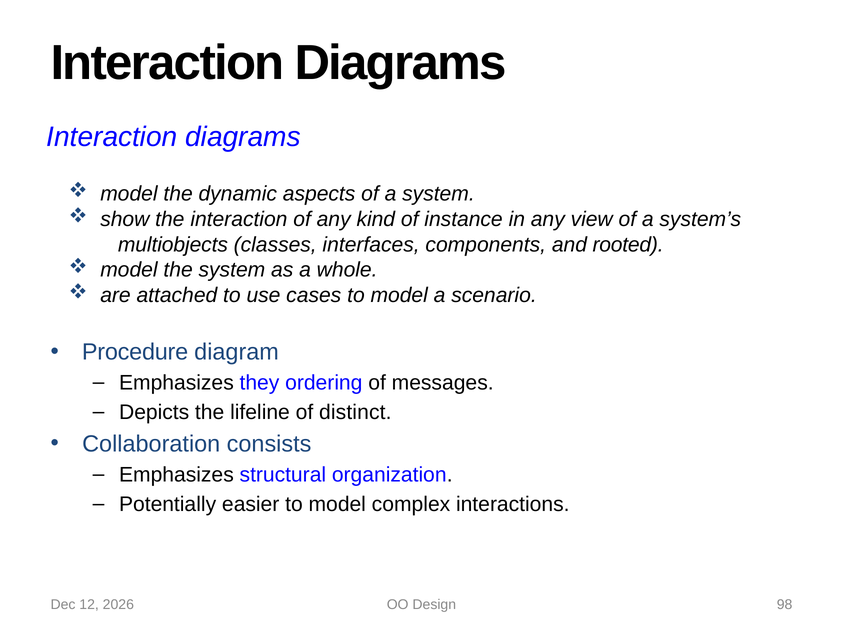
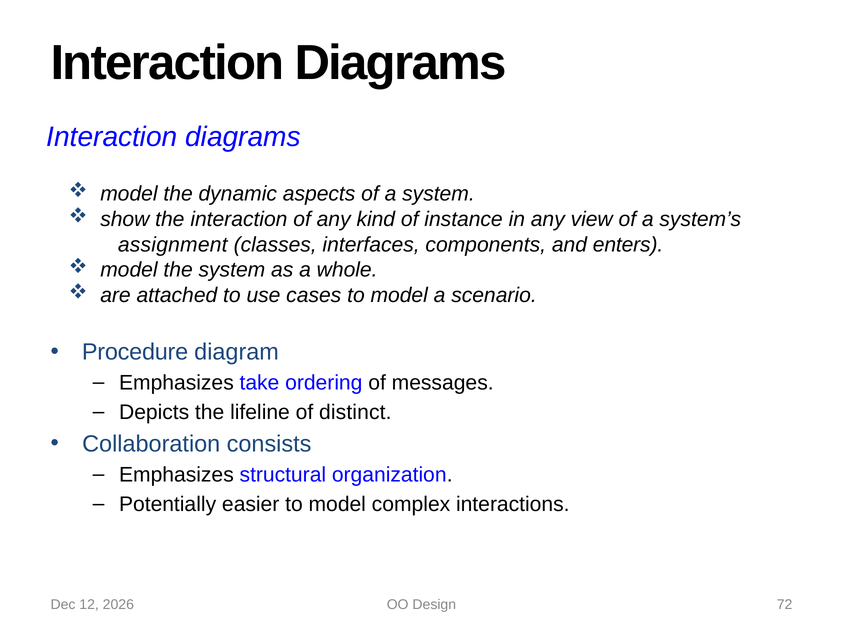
multiobjects: multiobjects -> assignment (173, 244)
rooted: rooted -> enters (628, 244)
they: they -> take (259, 382)
98: 98 -> 72 (785, 604)
